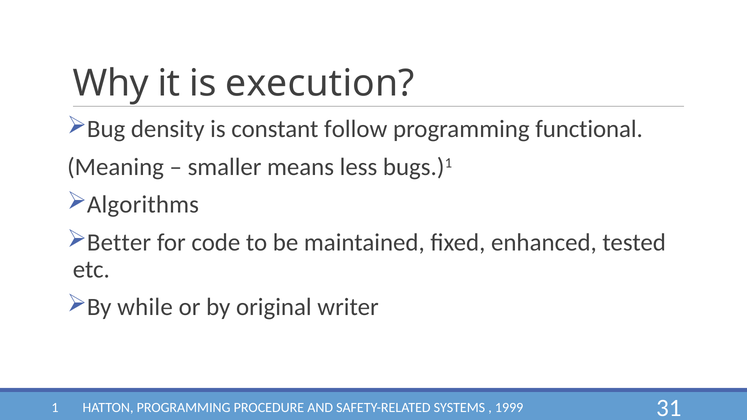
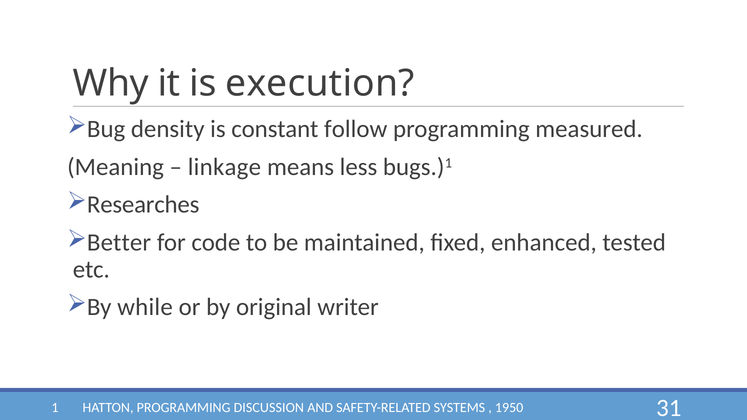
functional: functional -> measured (589, 129)
smaller: smaller -> linkage (224, 167)
Algorithms: Algorithms -> Researches (143, 205)
PROCEDURE: PROCEDURE -> DISCUSSION (269, 408)
1999: 1999 -> 1950 (509, 408)
